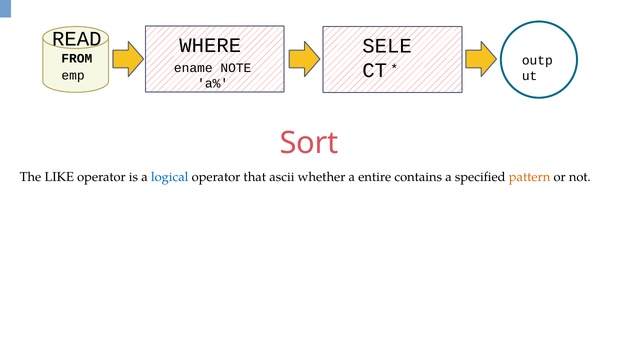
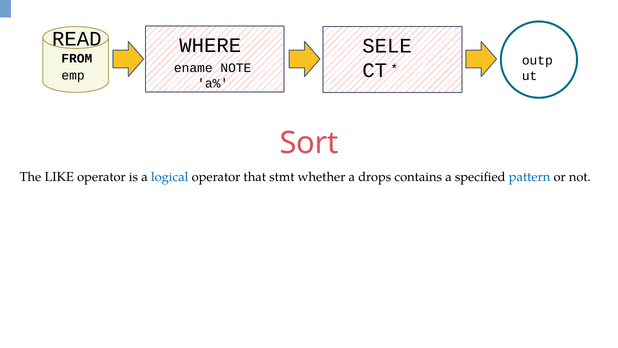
ascii: ascii -> stmt (282, 177)
entire: entire -> drops (375, 177)
pattern colour: orange -> blue (530, 177)
